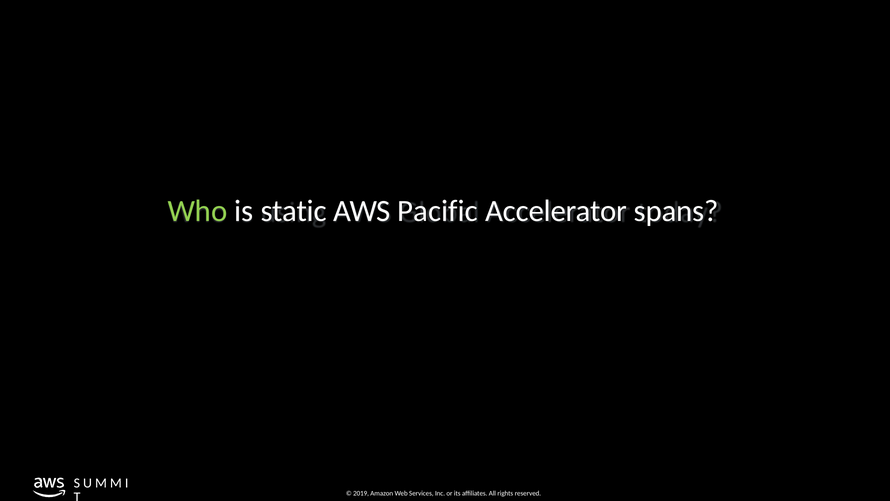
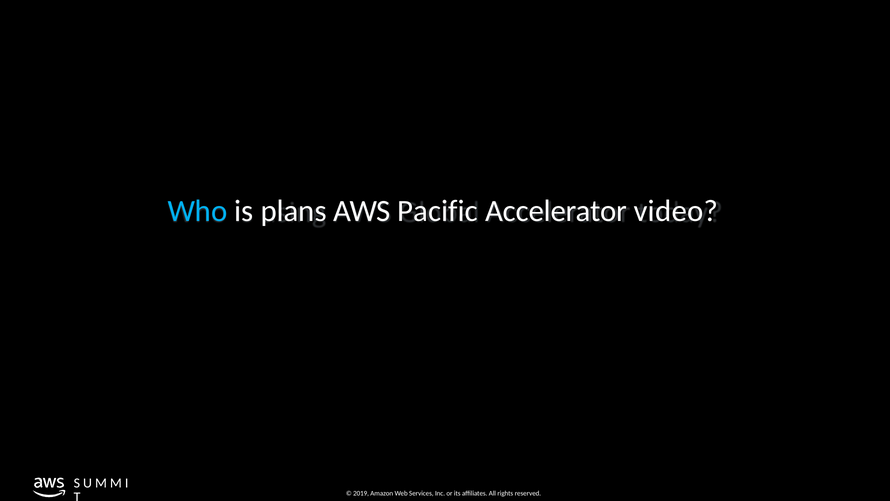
Who colour: light green -> light blue (198, 211)
static: static -> plans (294, 211)
spans: spans -> video (676, 211)
